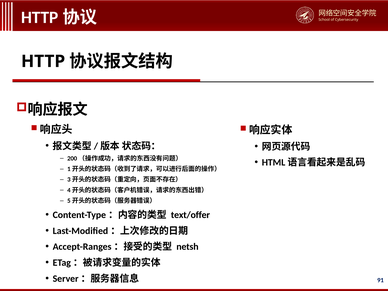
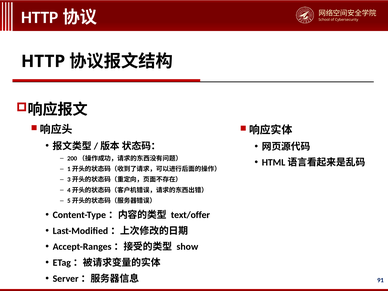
netsh: netsh -> show (187, 247)
